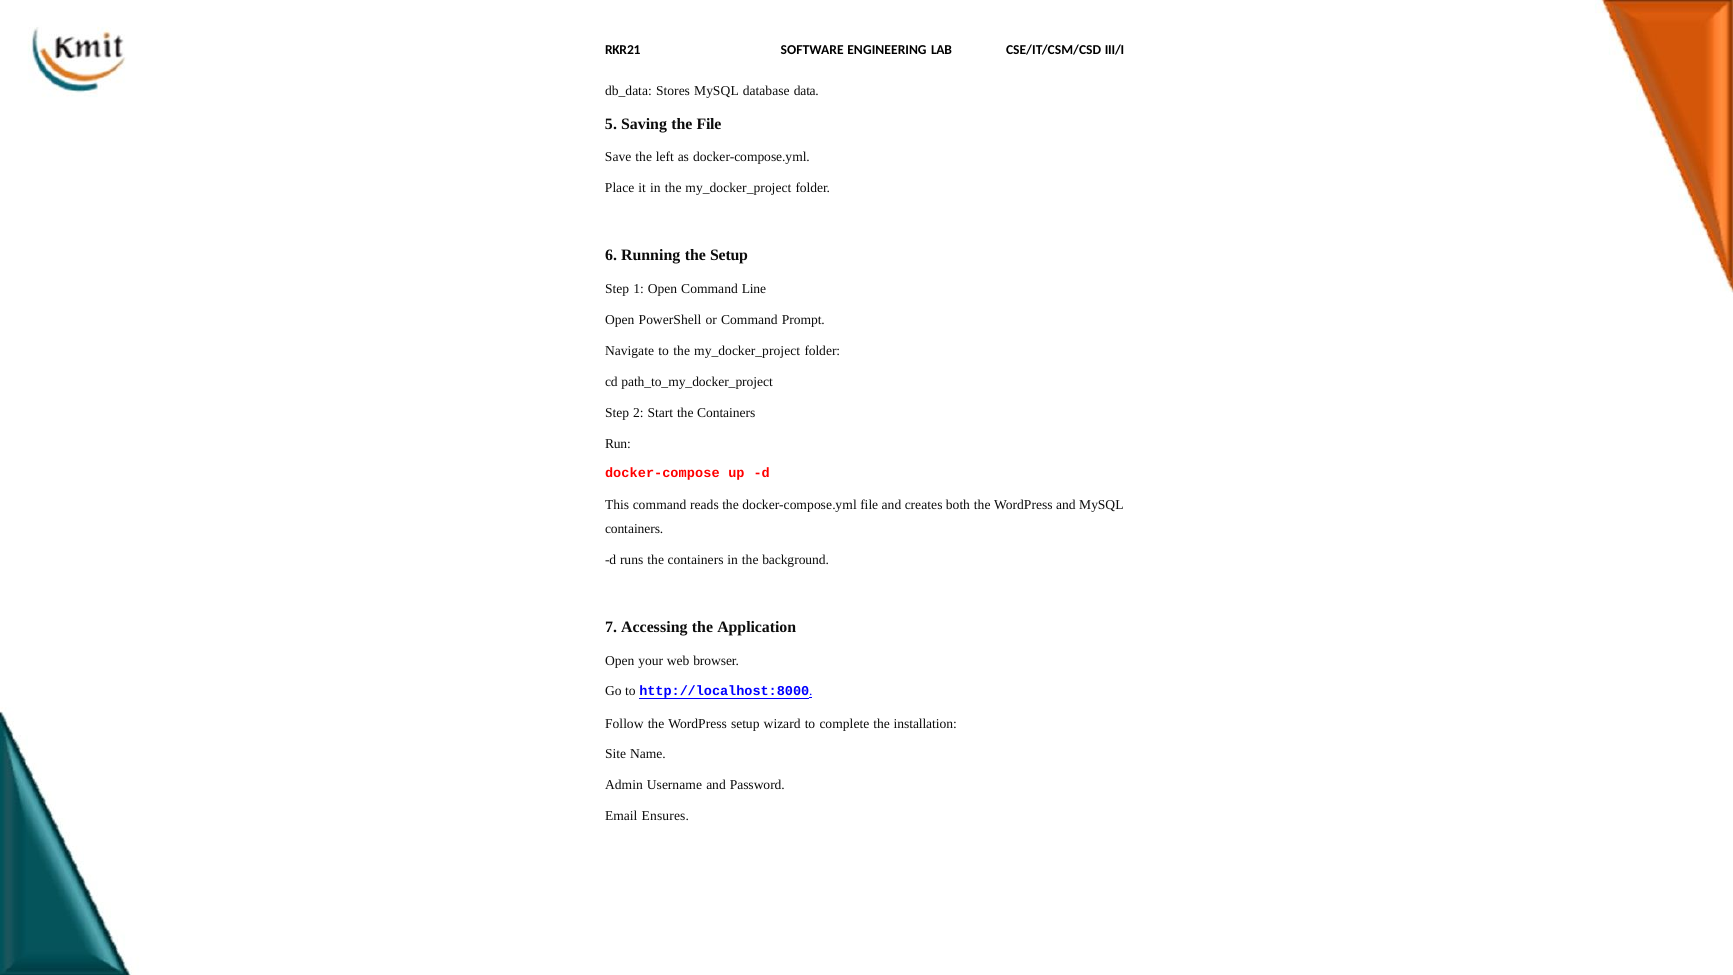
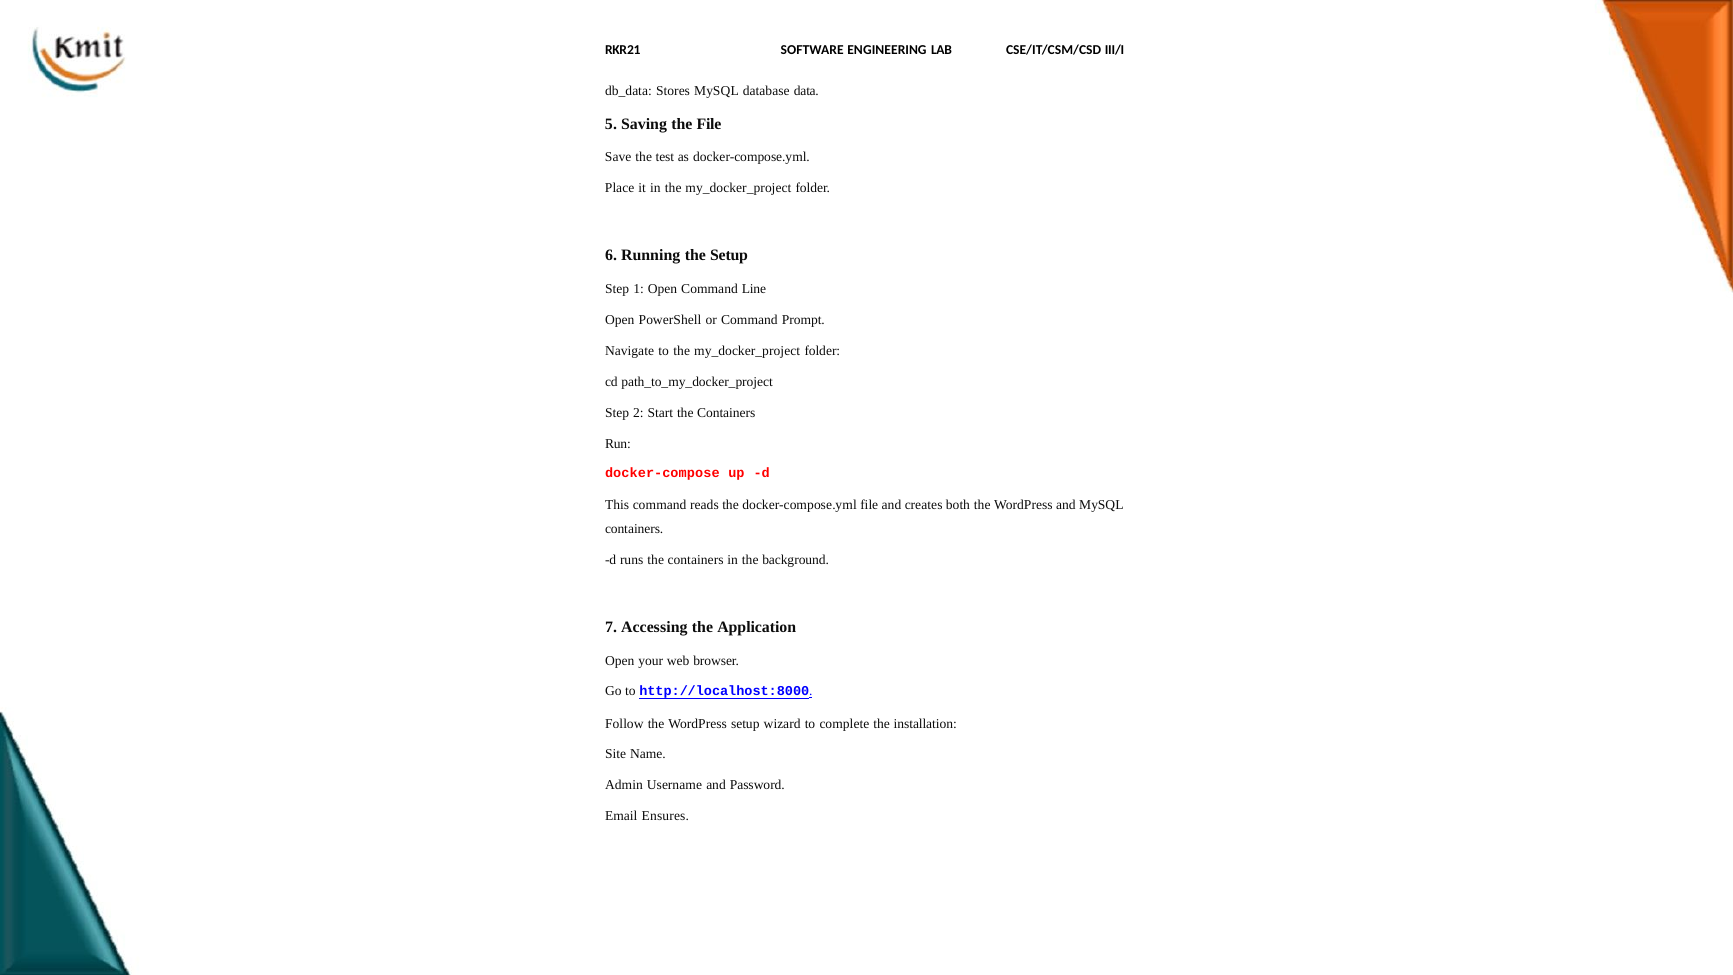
left: left -> test (665, 157)
